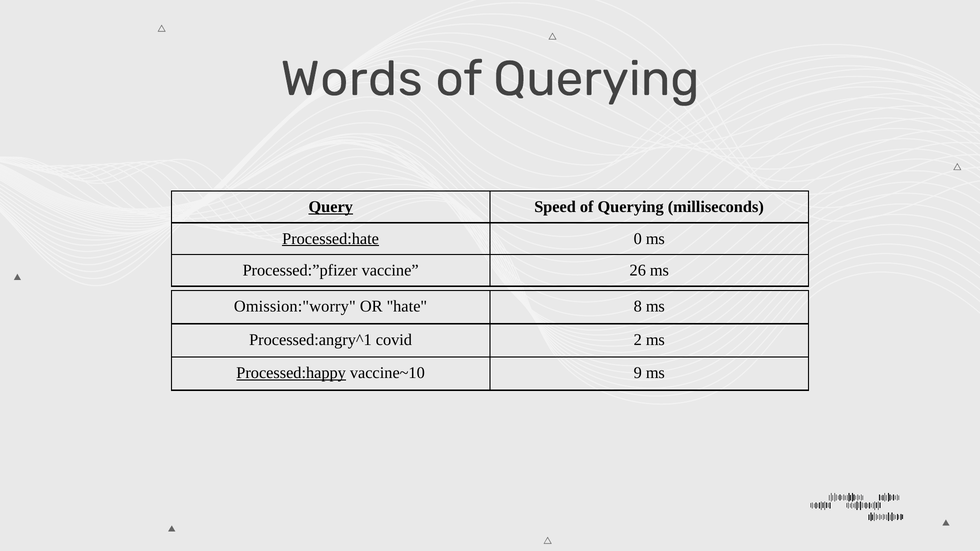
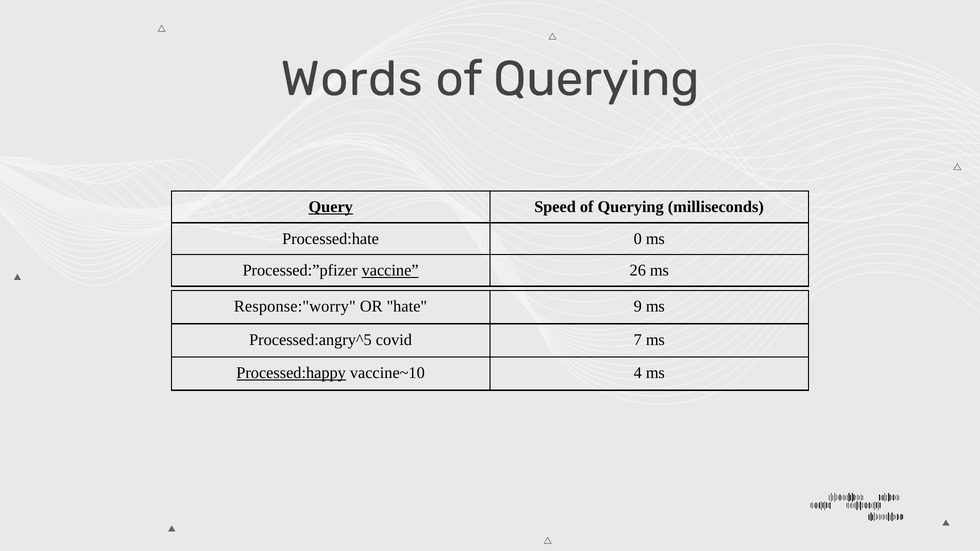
Processed:hate underline: present -> none (331, 239)
vaccine underline: none -> present (390, 271)
Omission:"worry: Omission:"worry -> Response:"worry (295, 307)
8: 8 -> 9 (638, 307)
Processed:angry^1: Processed:angry^1 -> Processed:angry^5 (310, 340)
2: 2 -> 7 (638, 340)
9: 9 -> 4 (638, 373)
